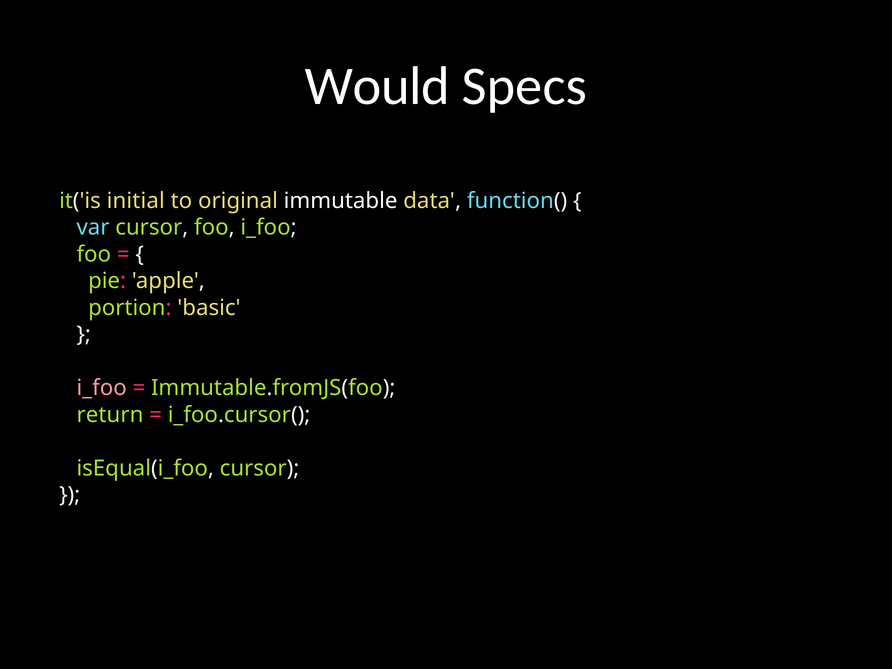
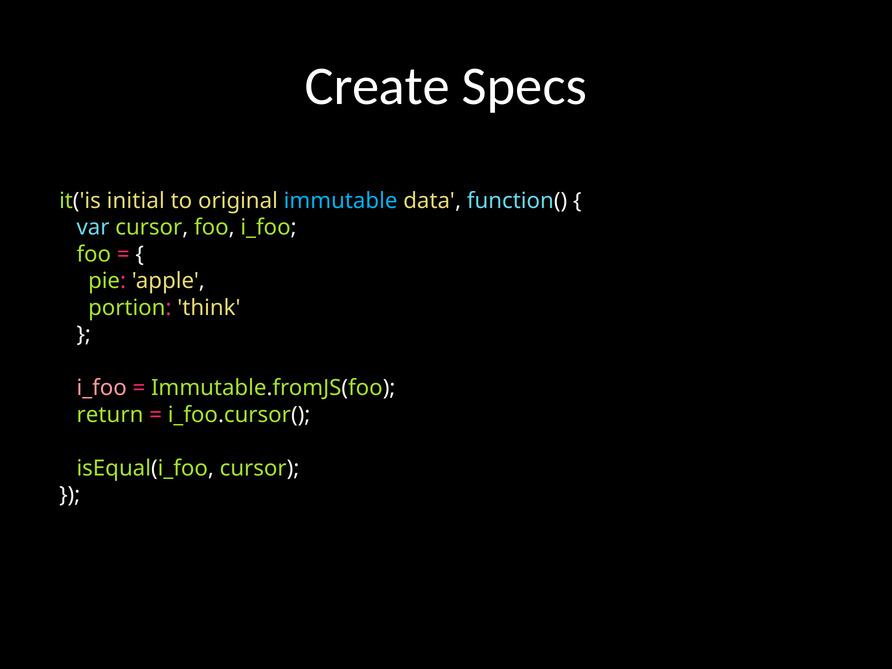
Would: Would -> Create (377, 86)
immutable colour: white -> light blue (341, 201)
basic: basic -> think (209, 308)
